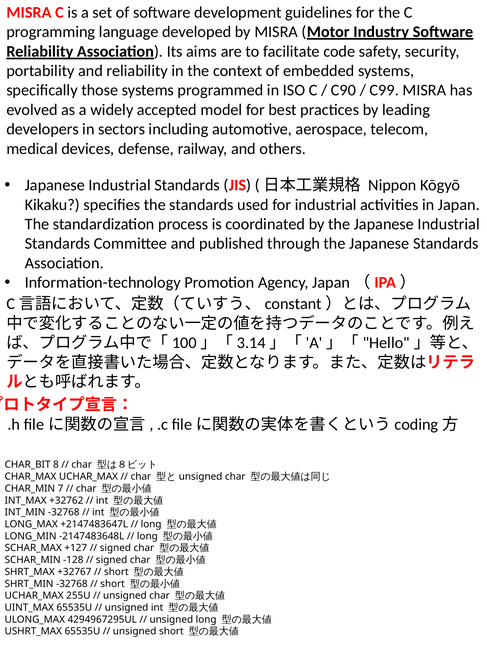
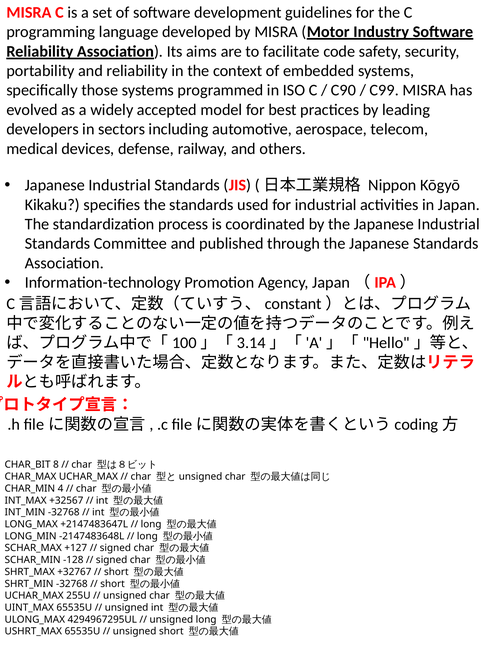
7: 7 -> 4 (61, 489)
+32762: +32762 -> +32567 (66, 501)
